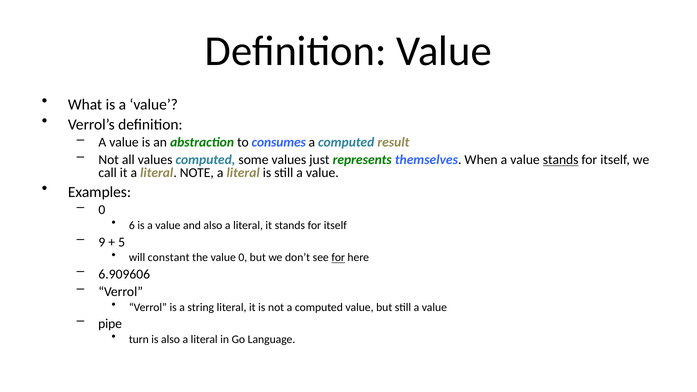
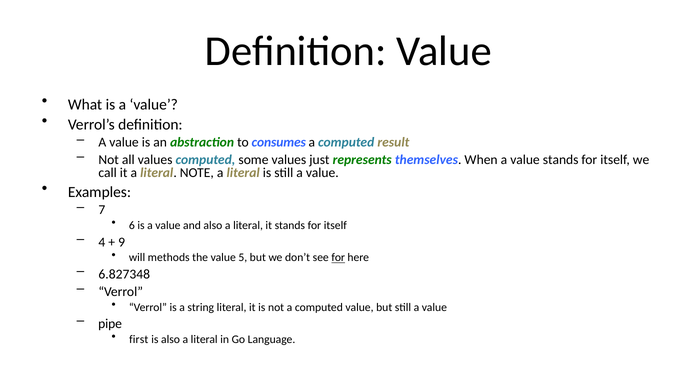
stands underline: present -> none (561, 160)
0: 0 -> 7 (102, 210)
9: 9 -> 4 (102, 242)
5: 5 -> 9 (122, 242)
constant: constant -> methods (169, 258)
value 0: 0 -> 5 (243, 258)
6.909606: 6.909606 -> 6.827348 (124, 274)
turn: turn -> first (139, 339)
